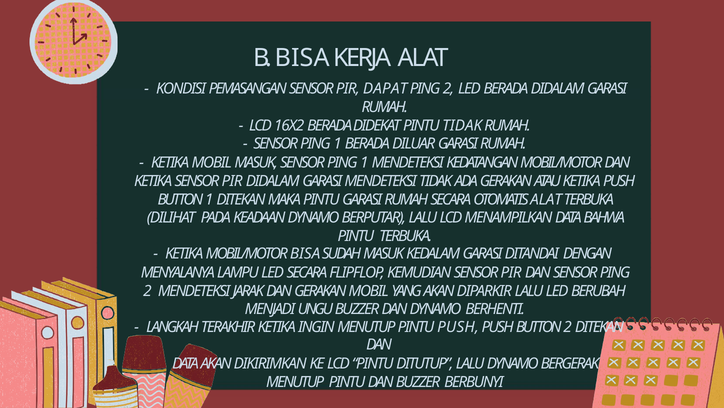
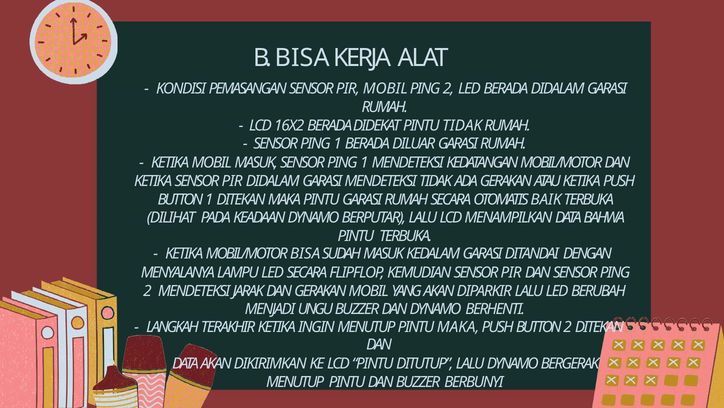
PIR DAPAT: DAPAT -> MOBIL (385, 89)
OTOMATIS ALAT: ALAT -> BAIK (546, 199)
PINTU PUSH: PUSH -> MAKA (458, 326)
